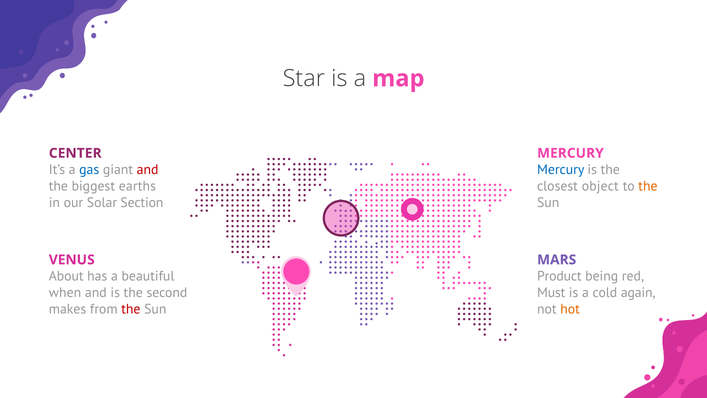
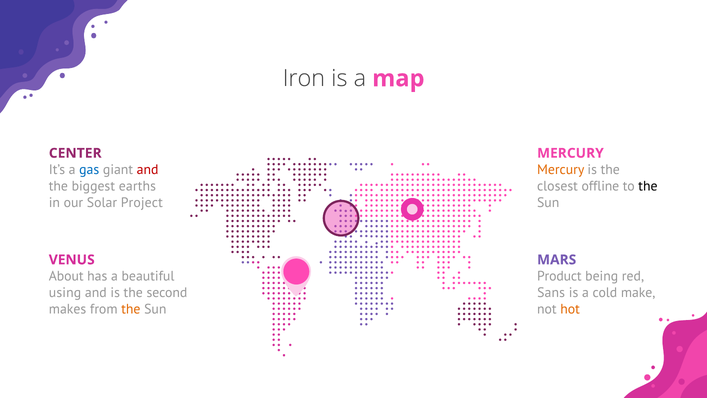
Star: Star -> Iron (304, 78)
Mercury colour: blue -> orange (561, 170)
object: object -> offline (600, 186)
the colour: orange -> black (648, 186)
Section: Section -> Project (142, 203)
when: when -> using (65, 293)
Must: Must -> Sans (551, 293)
again: again -> make (638, 293)
the colour: red -> orange (131, 309)
